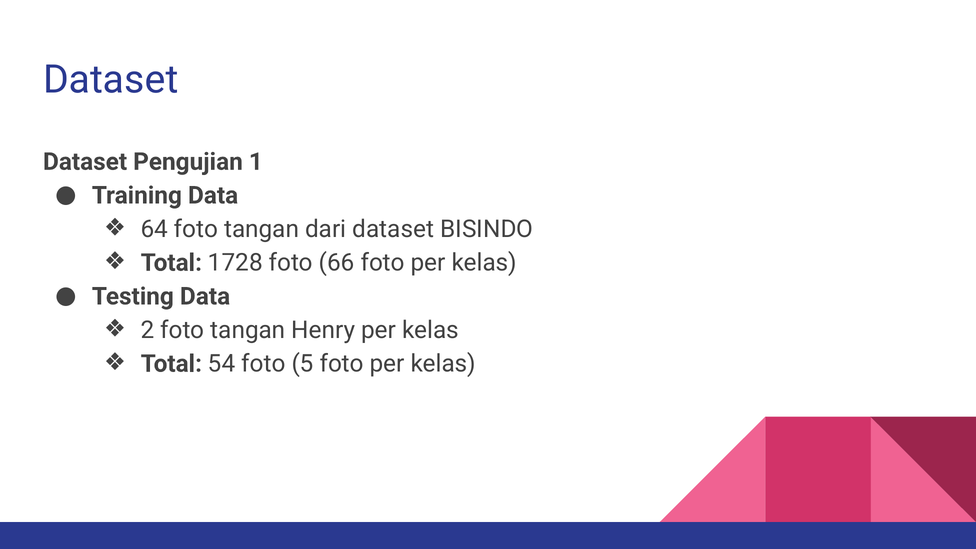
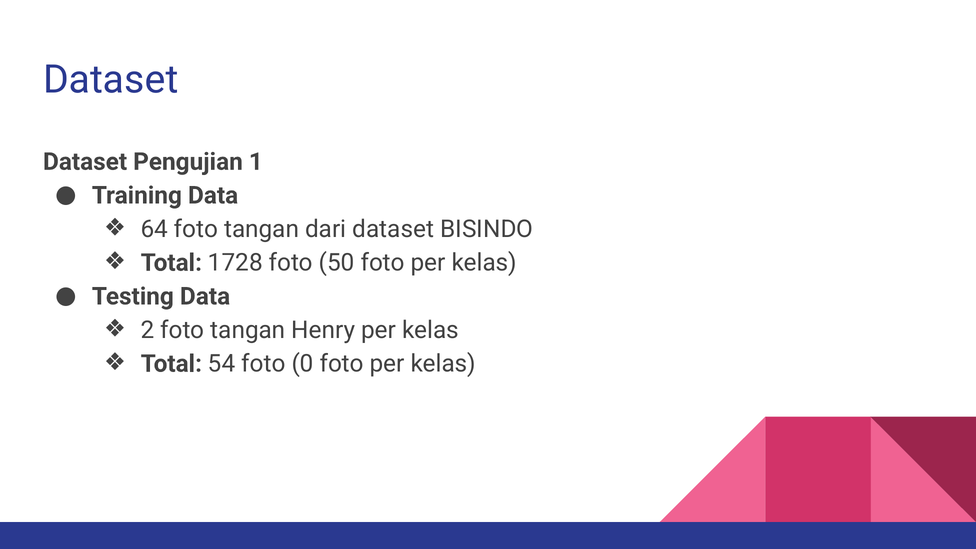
66: 66 -> 50 (337, 263)
5: 5 -> 0 (303, 364)
